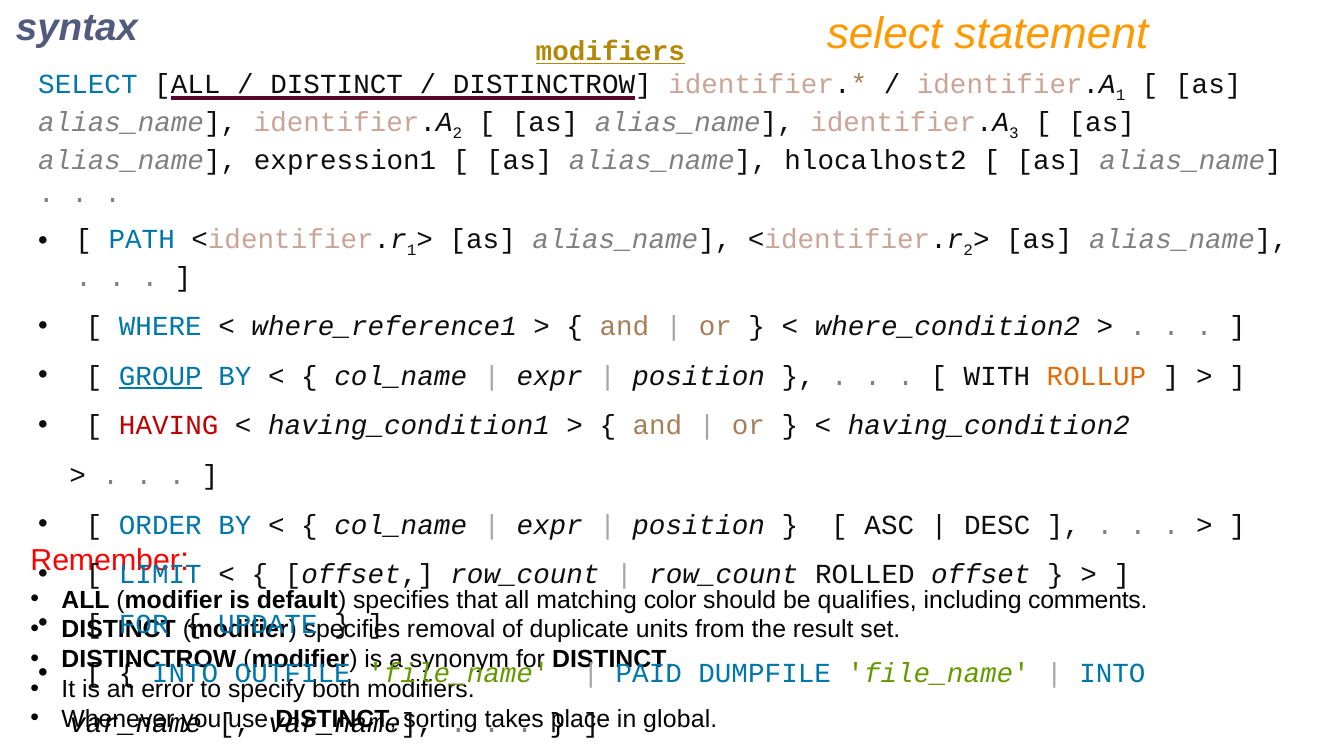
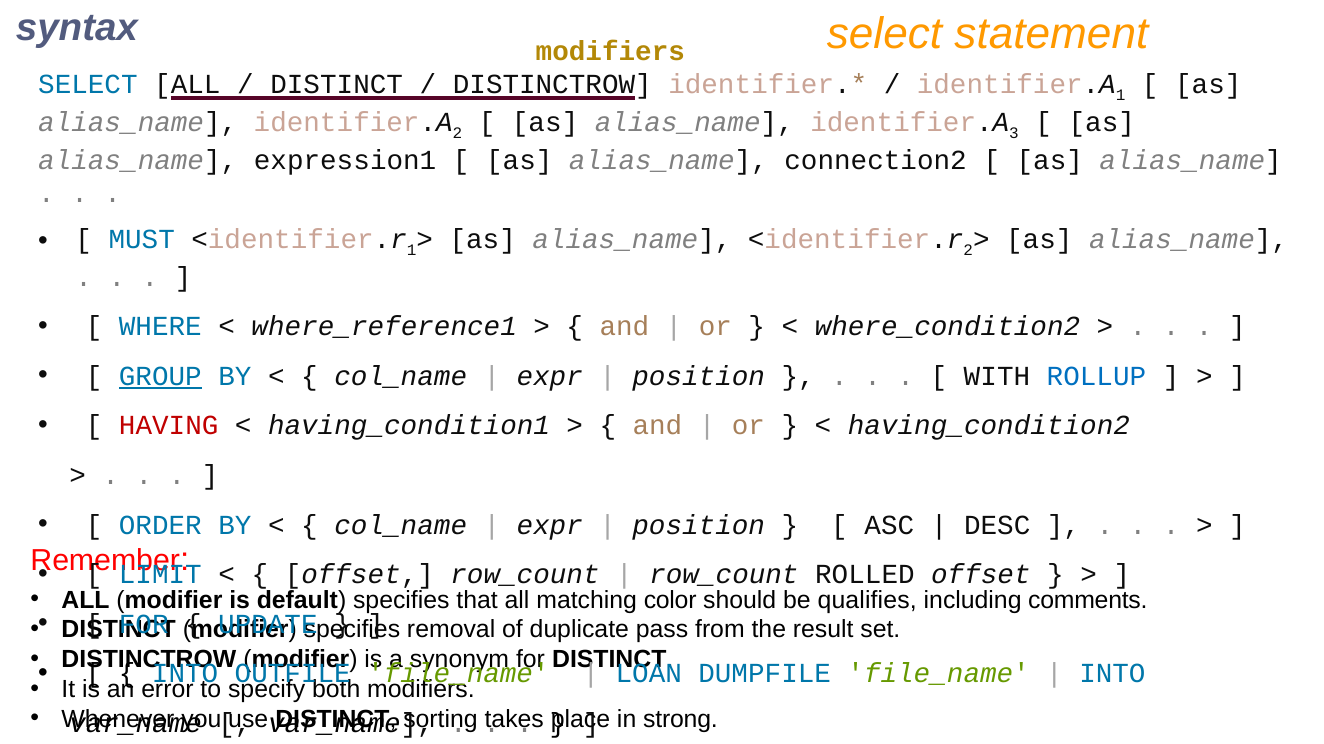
modifiers underline: present -> none (610, 52)
hlocalhost2: hlocalhost2 -> connection2 (876, 160)
PATH: PATH -> MUST (142, 240)
ROLLUP colour: orange -> blue (1096, 376)
units: units -> pass (662, 630)
PAID: PAID -> LOAN (649, 674)
global: global -> strong (680, 720)
